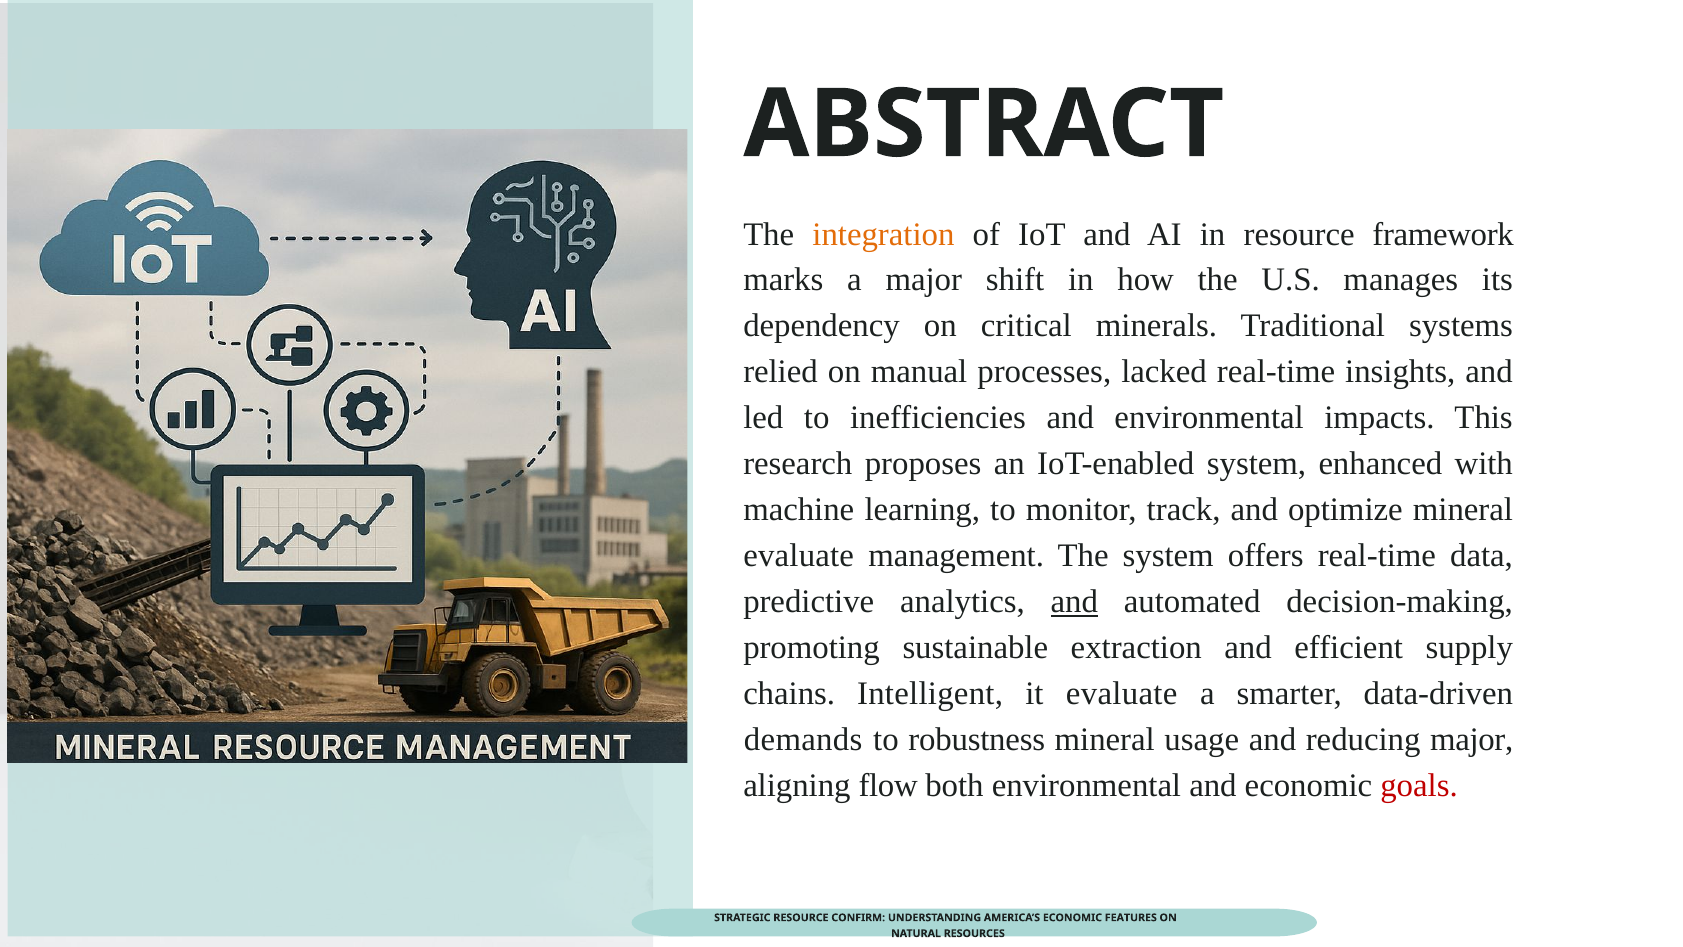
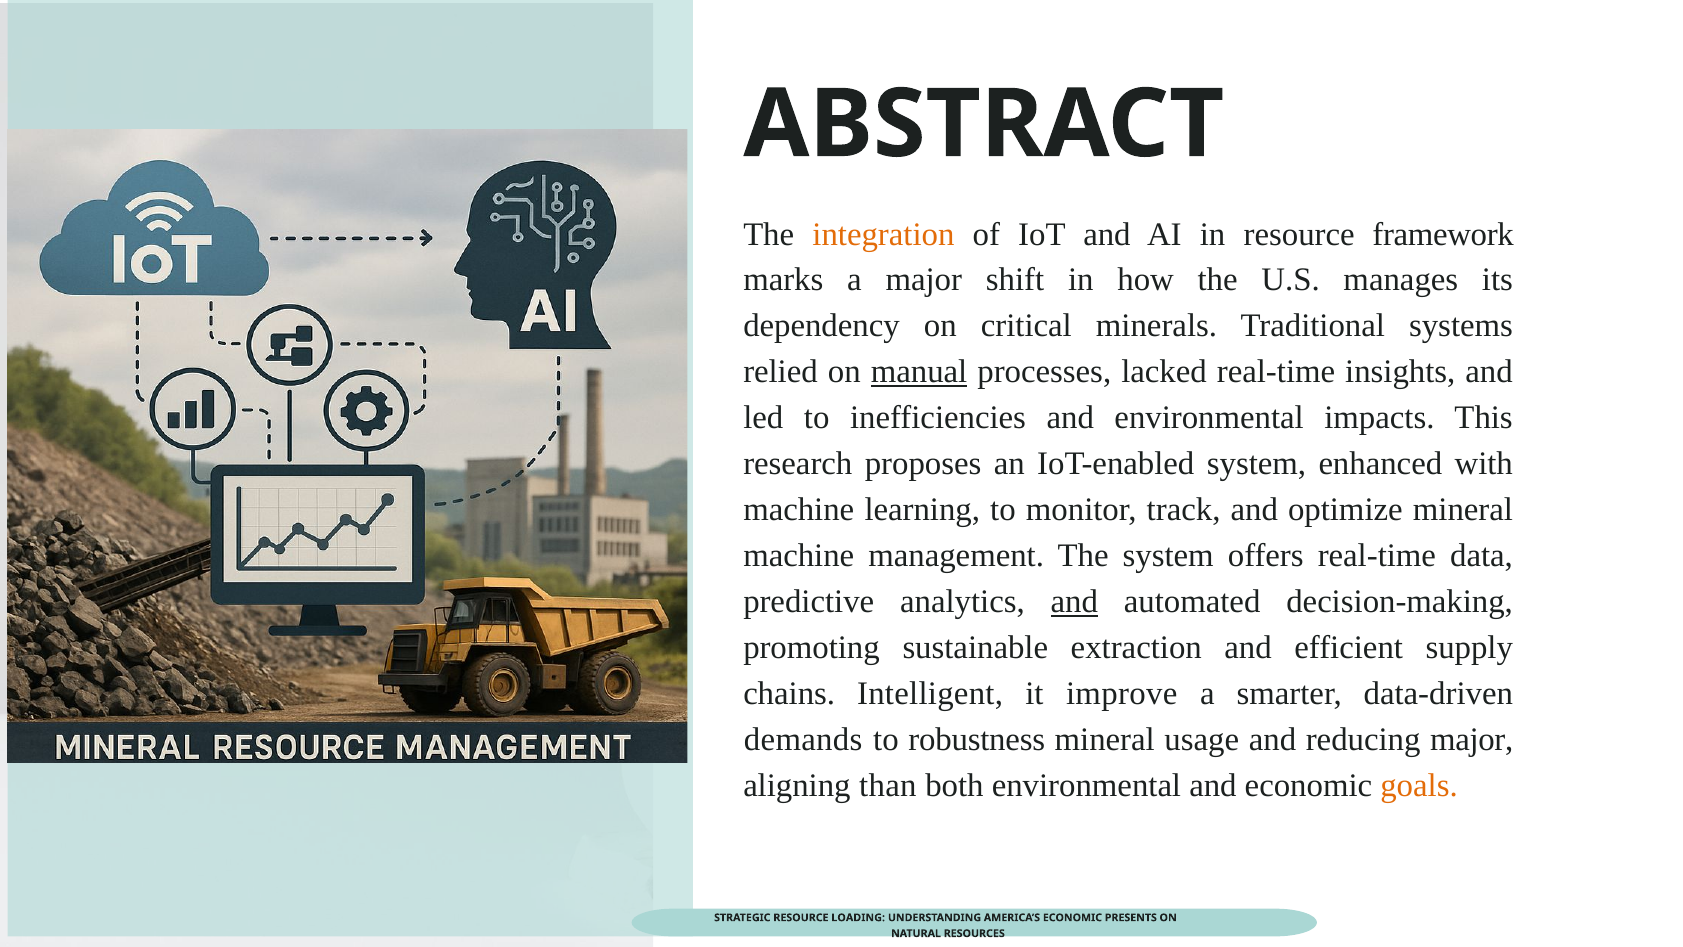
manual underline: none -> present (919, 372)
evaluate: evaluate -> machine (799, 556)
it evaluate: evaluate -> improve (1122, 693)
flow: flow -> than (888, 785)
goals colour: red -> orange (1419, 785)
CONFIRM: CONFIRM -> LOADING (858, 917)
FEATURES: FEATURES -> PRESENTS (1131, 917)
